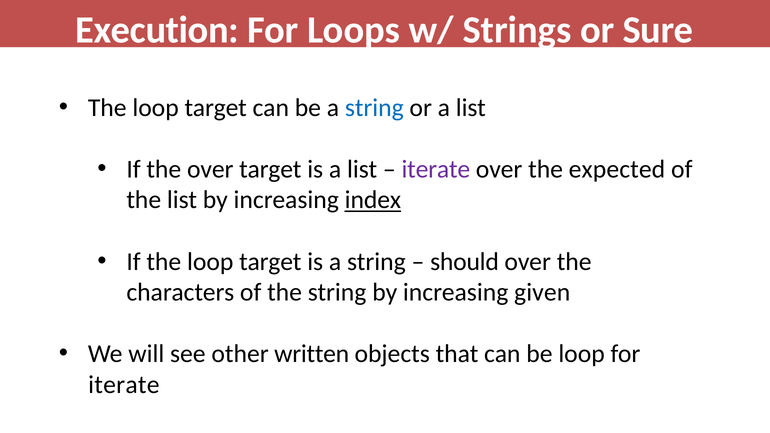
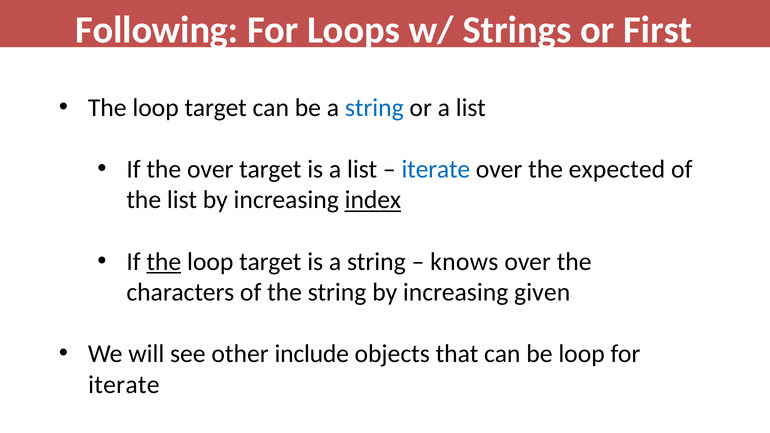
Execution: Execution -> Following (157, 30)
Sure: Sure -> First (658, 30)
iterate colour: purple -> blue (436, 169)
the underline: none -> present (164, 262)
should: should -> knows (464, 262)
written: written -> include (312, 354)
